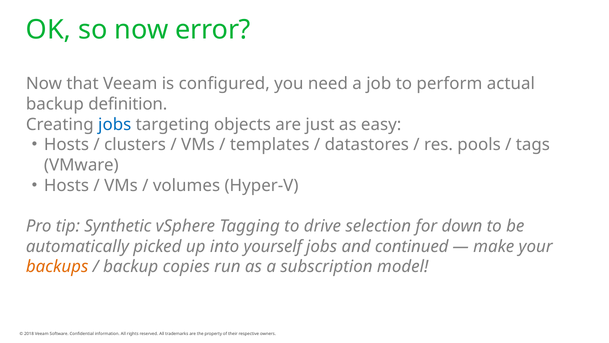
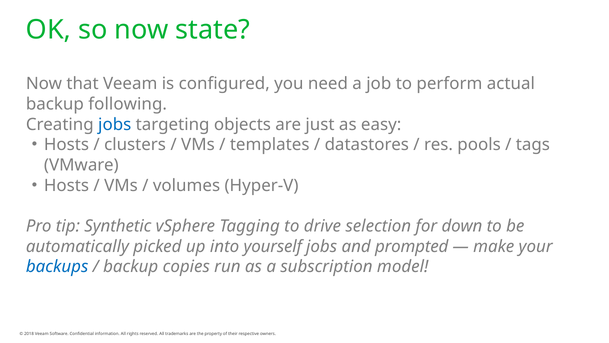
error: error -> state (213, 30)
definition: definition -> following (128, 104)
continued: continued -> prompted (412, 246)
backups colour: orange -> blue (57, 266)
